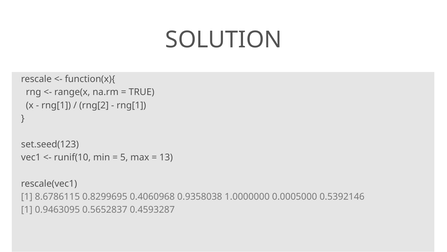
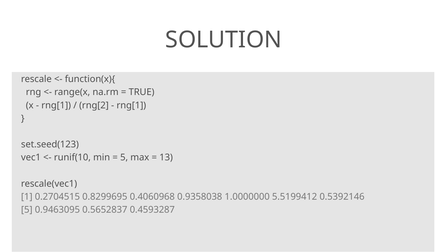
8.6786115: 8.6786115 -> 0.2704515 (57, 196)
0.0005000: 0.0005000 -> 5.5199412 (295, 196)
1: 1 -> 5 (27, 209)
